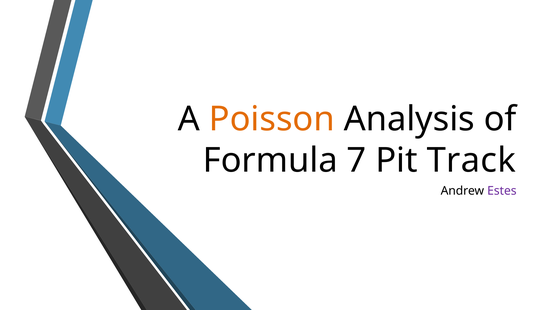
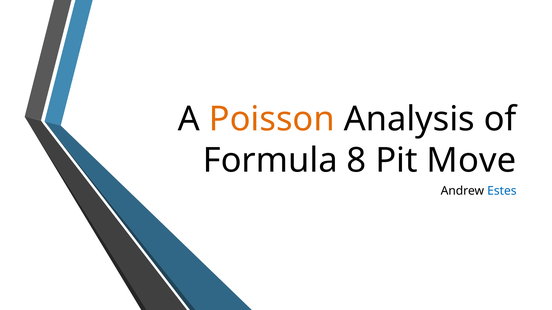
7: 7 -> 8 (357, 161)
Track: Track -> Move (471, 161)
Estes colour: purple -> blue (502, 191)
